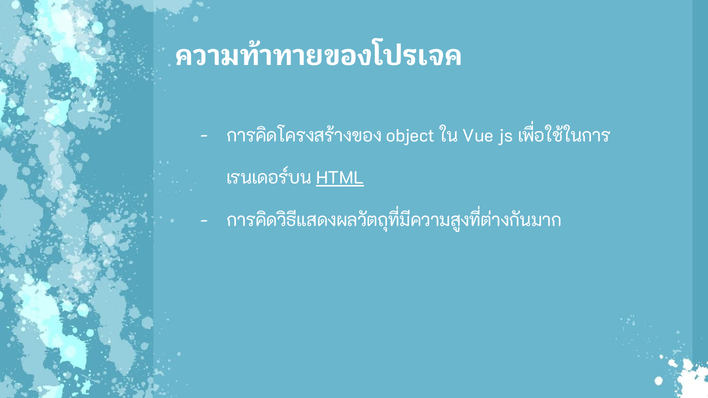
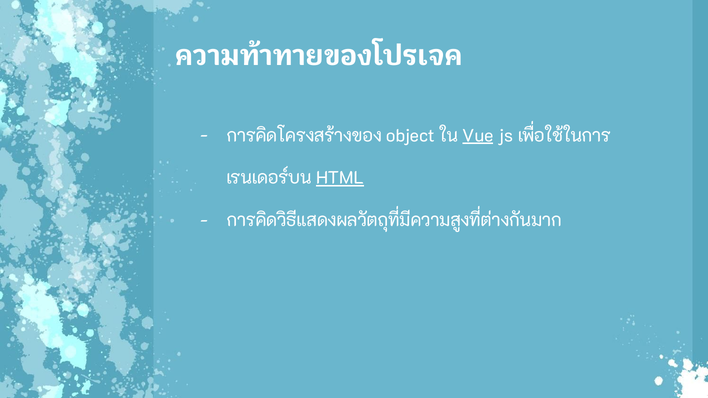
Vue underline: none -> present (478, 136)
